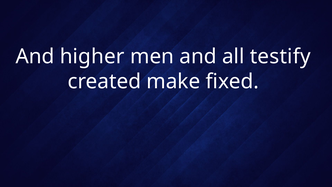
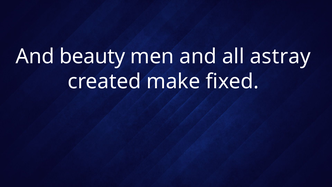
higher: higher -> beauty (92, 56)
testify: testify -> astray (280, 56)
